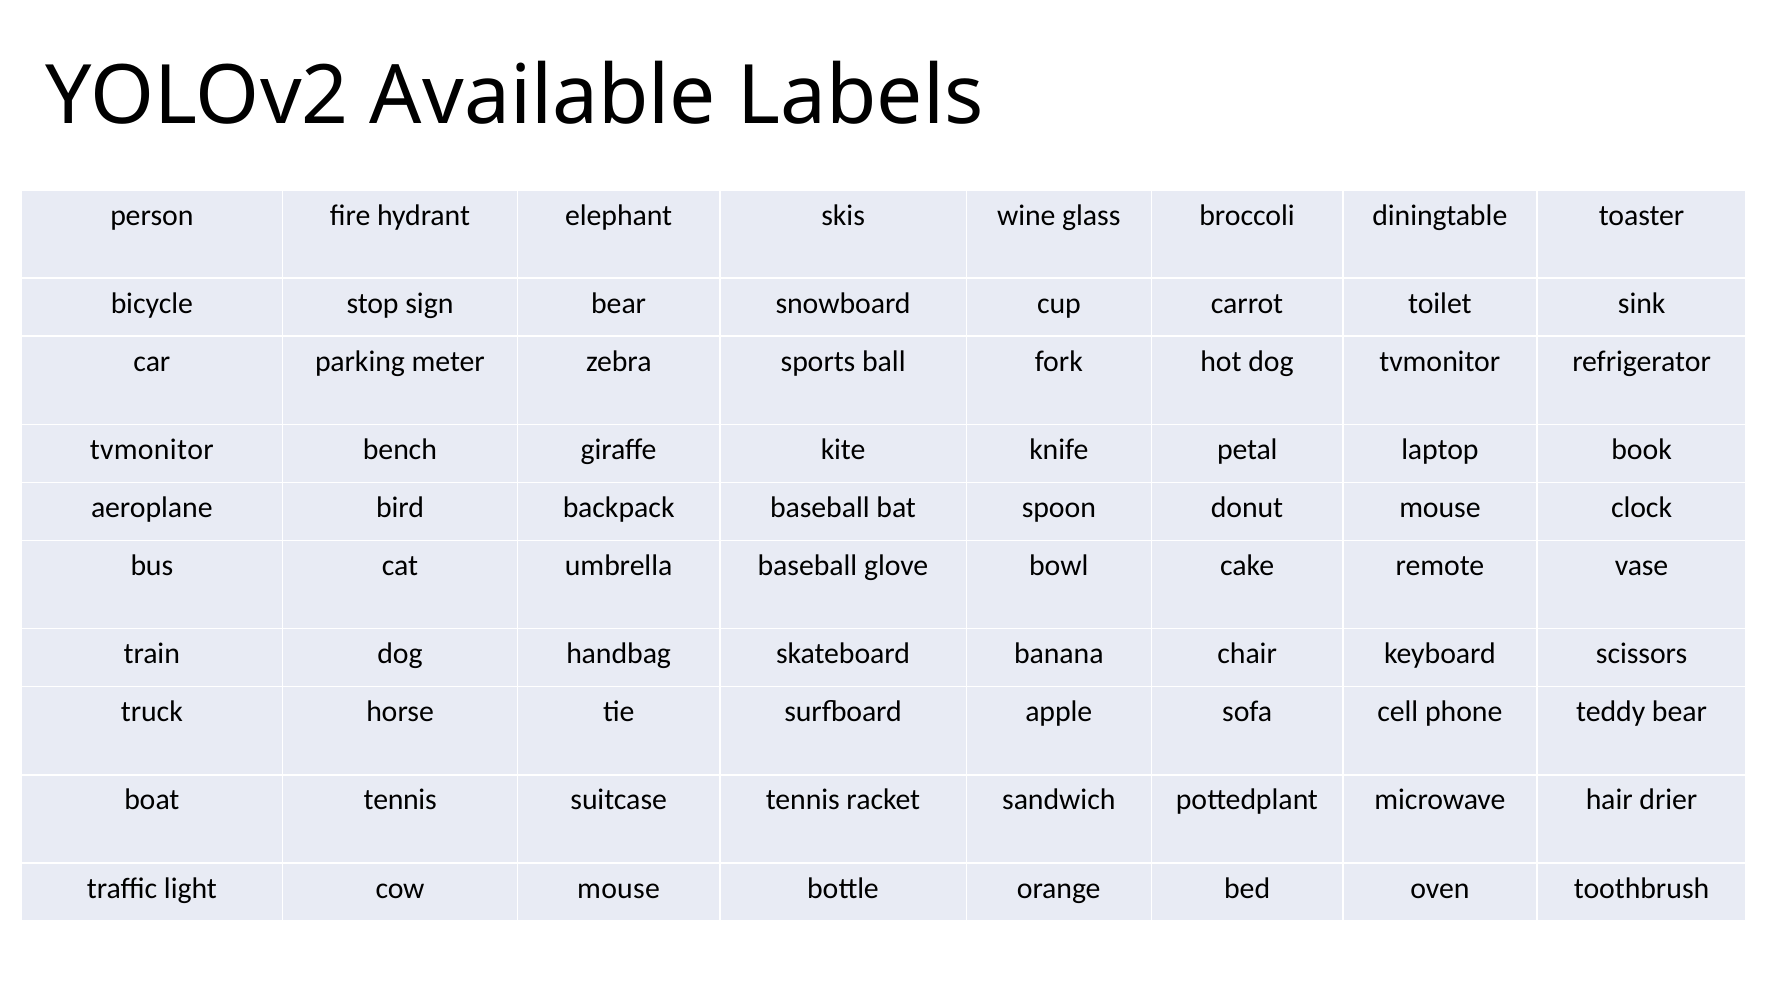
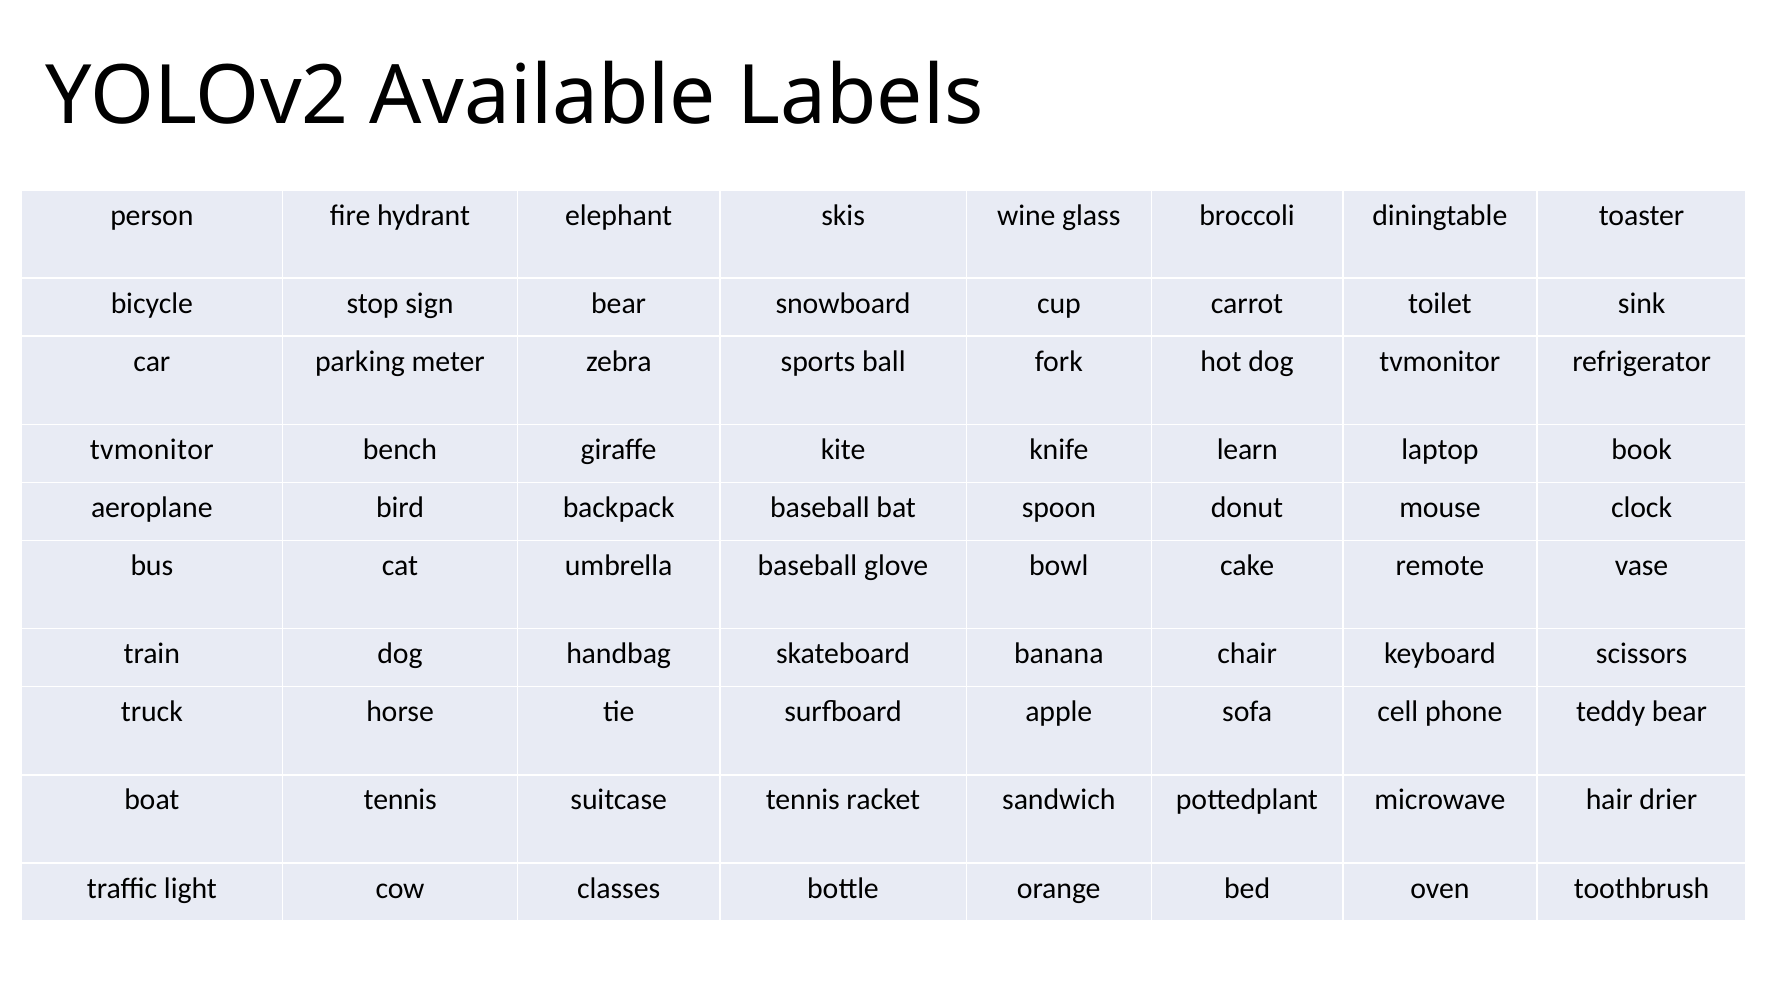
petal: petal -> learn (1247, 450)
cow mouse: mouse -> classes (619, 888)
